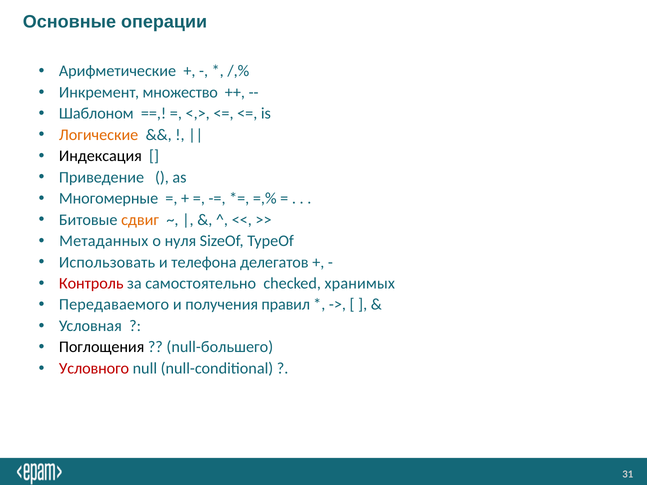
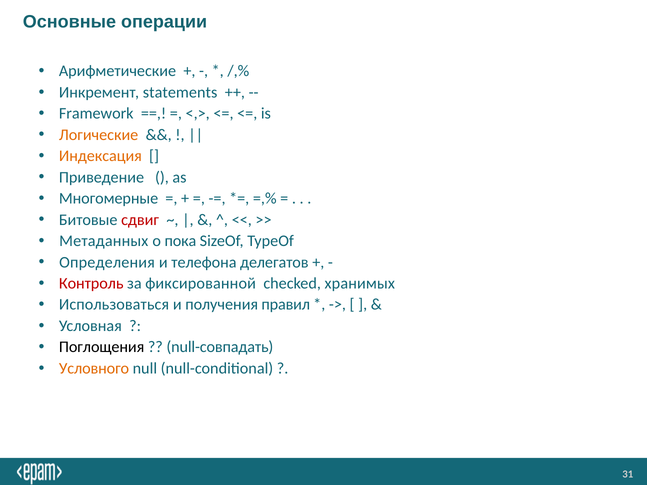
множество: множество -> statements (180, 92)
Шаблоном: Шаблоном -> Framework (96, 114)
Индексация colour: black -> orange (100, 156)
сдвиг colour: orange -> red (140, 220)
нуля: нуля -> пока (180, 241)
Использовать: Использовать -> Определения (107, 262)
самостоятельно: самостоятельно -> фиксированной (201, 284)
Передаваемого: Передаваемого -> Использоваться (114, 305)
null-большего: null-большего -> null-совпадать (220, 347)
Условного colour: red -> orange (94, 369)
